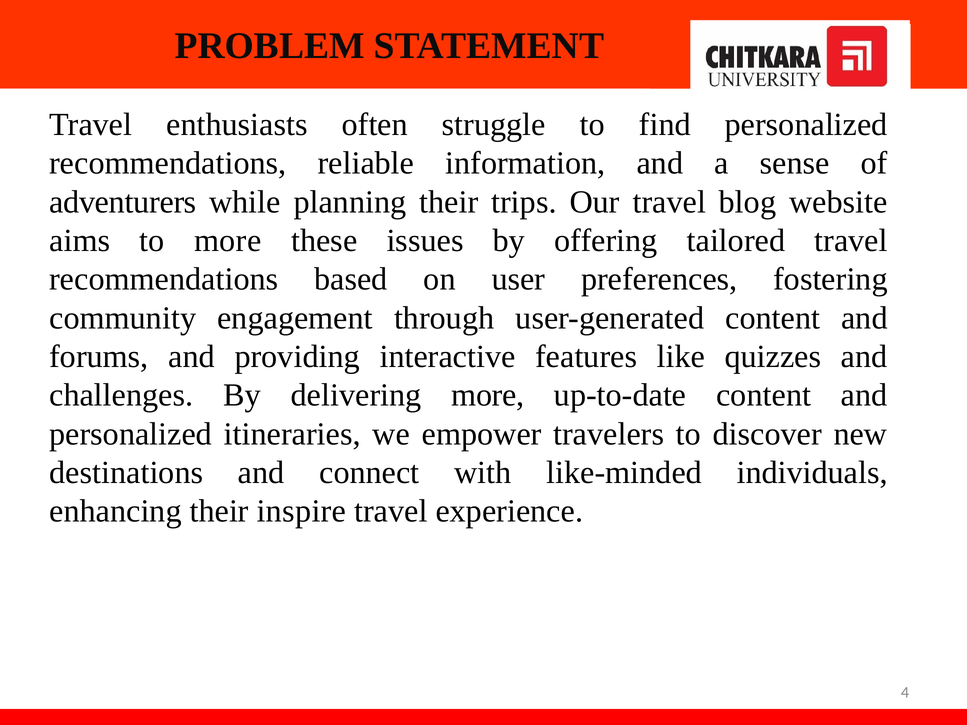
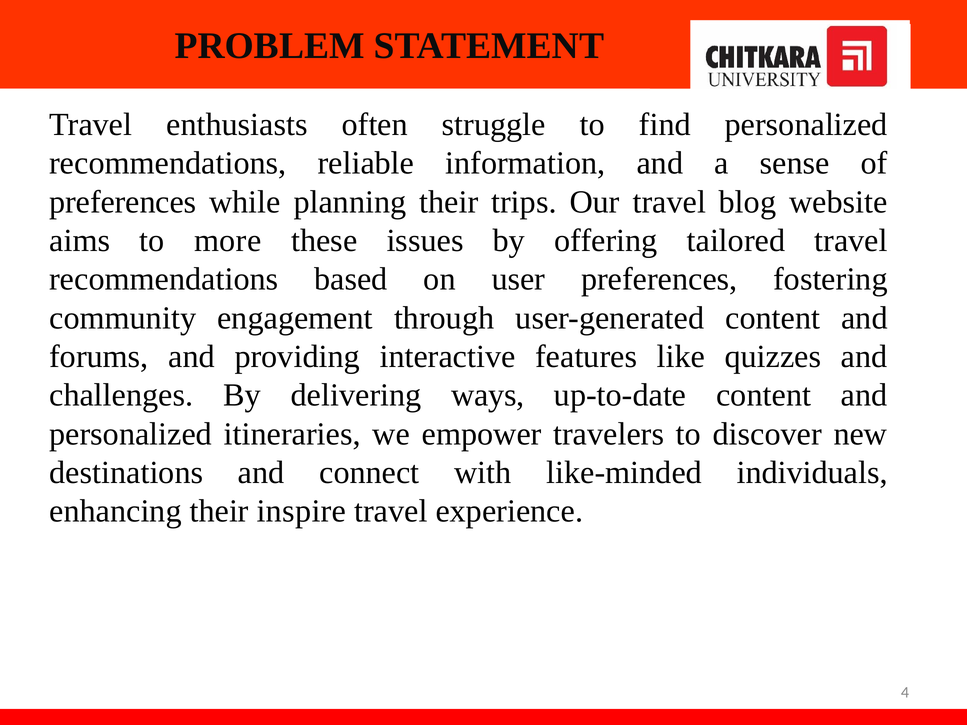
adventurers: adventurers -> preferences (123, 202)
delivering more: more -> ways (488, 395)
